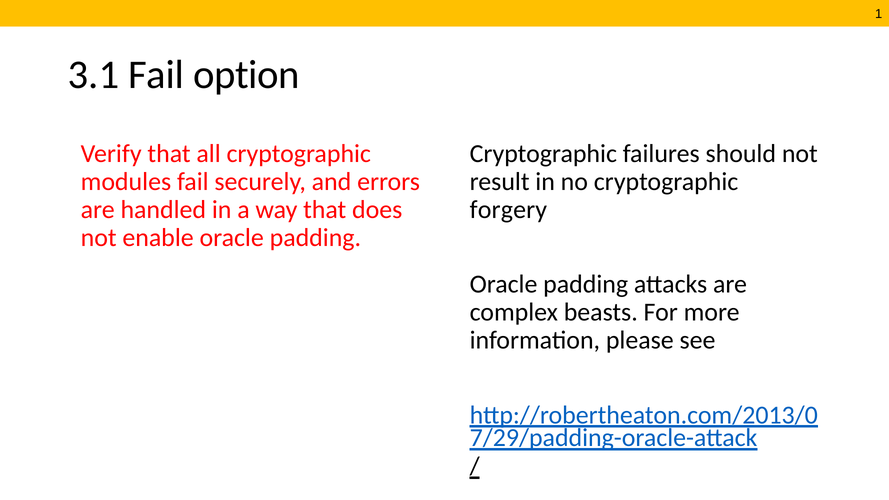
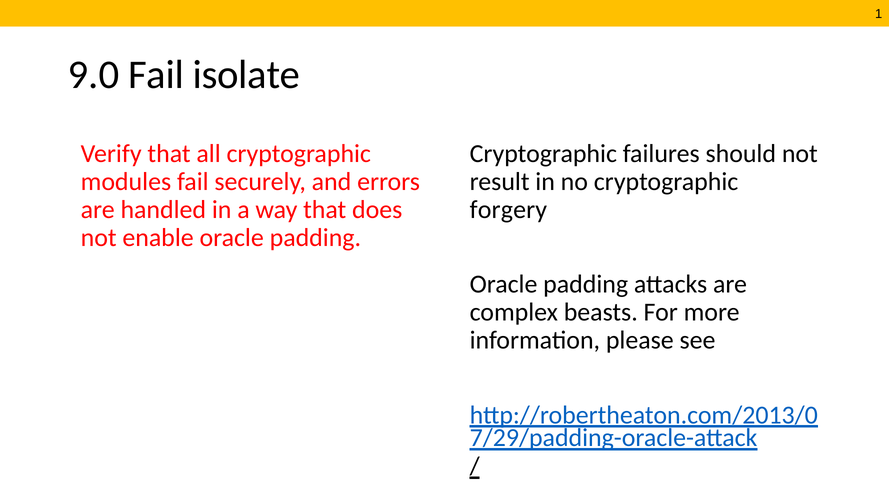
3.1: 3.1 -> 9.0 (94, 75)
option: option -> isolate (246, 75)
